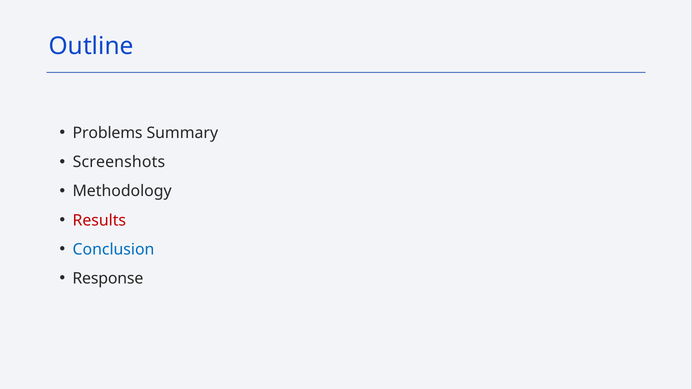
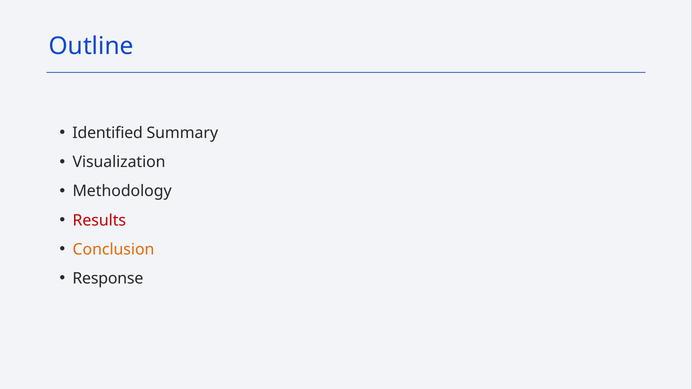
Problems: Problems -> Identified (108, 133)
Screenshots: Screenshots -> Visualization (119, 162)
Conclusion colour: blue -> orange (113, 250)
